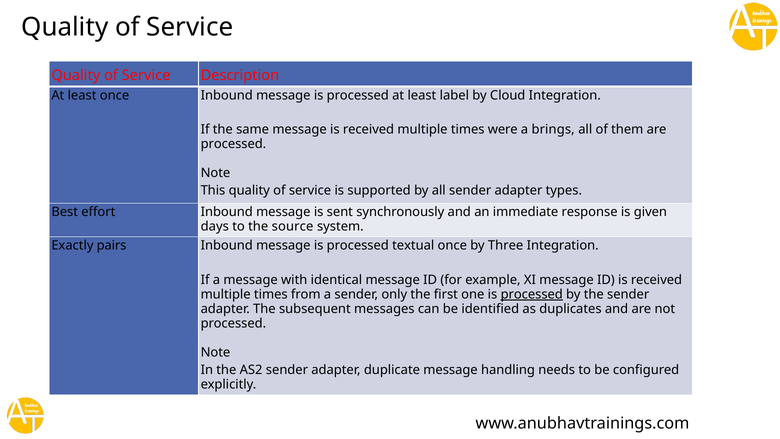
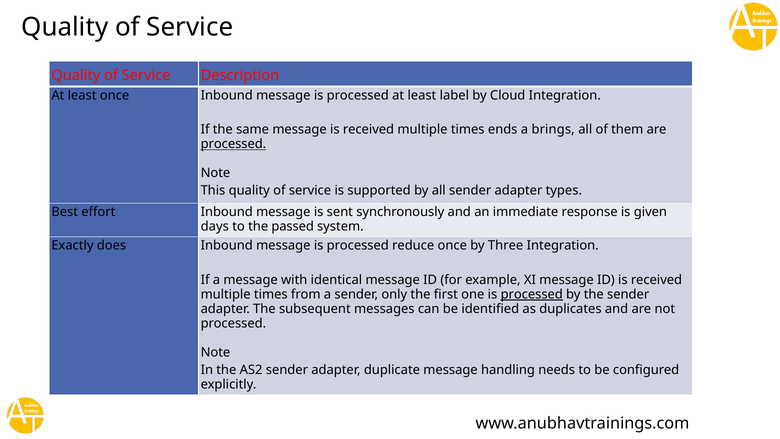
were: were -> ends (503, 129)
processed underline: none -> present (233, 144)
source: source -> passed (293, 226)
pairs: pairs -> does (112, 246)
textual: textual -> reduce (413, 246)
